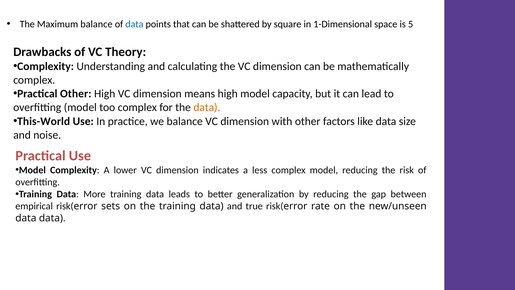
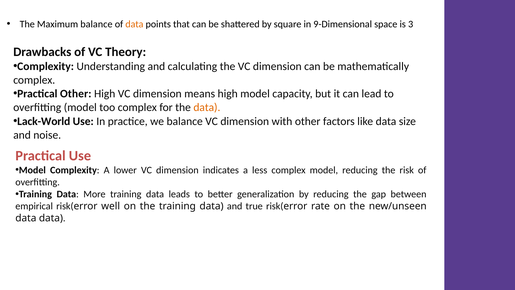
data colour: blue -> orange (134, 24)
1-Dimensional: 1-Dimensional -> 9-Dimensional (343, 24)
5: 5 -> 3 (411, 24)
This-World: This-World -> Lack-World (44, 121)
sets: sets -> well (111, 206)
